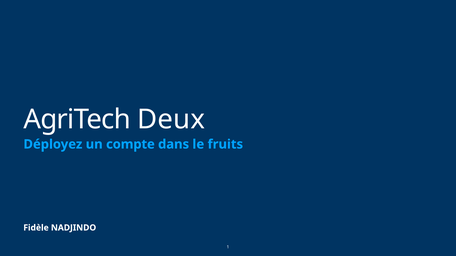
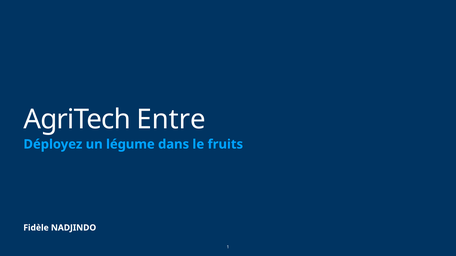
Deux: Deux -> Entre (171, 120)
compte: compte -> légume (130, 145)
